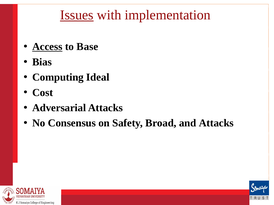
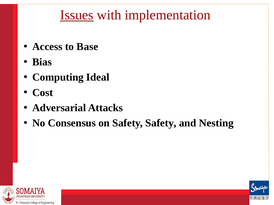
Access underline: present -> none (47, 47)
Safety Broad: Broad -> Safety (161, 123)
and Attacks: Attacks -> Nesting (216, 123)
